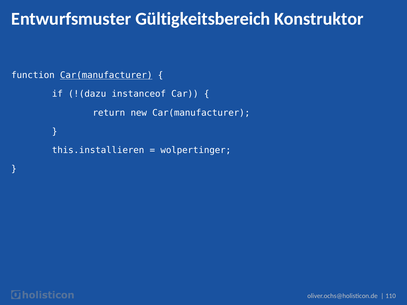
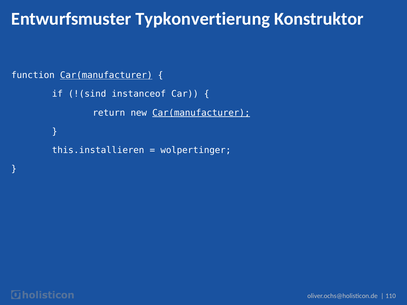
Gültigkeitsbereich: Gültigkeitsbereich -> Typkonvertierung (203, 19)
!(dazu: !(dazu -> !(sind (87, 94)
Car(manufacturer underline: none -> present (201, 113)
